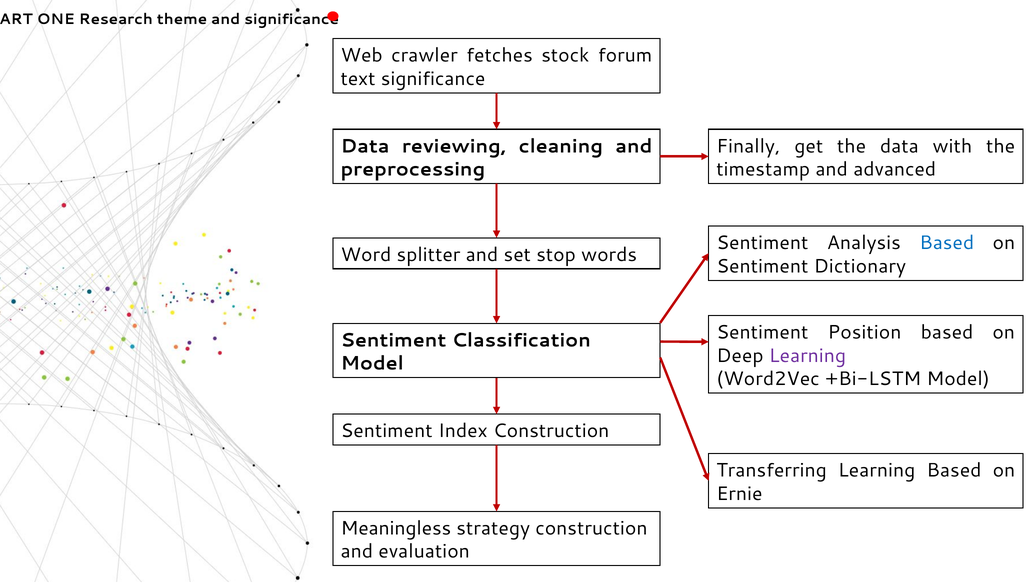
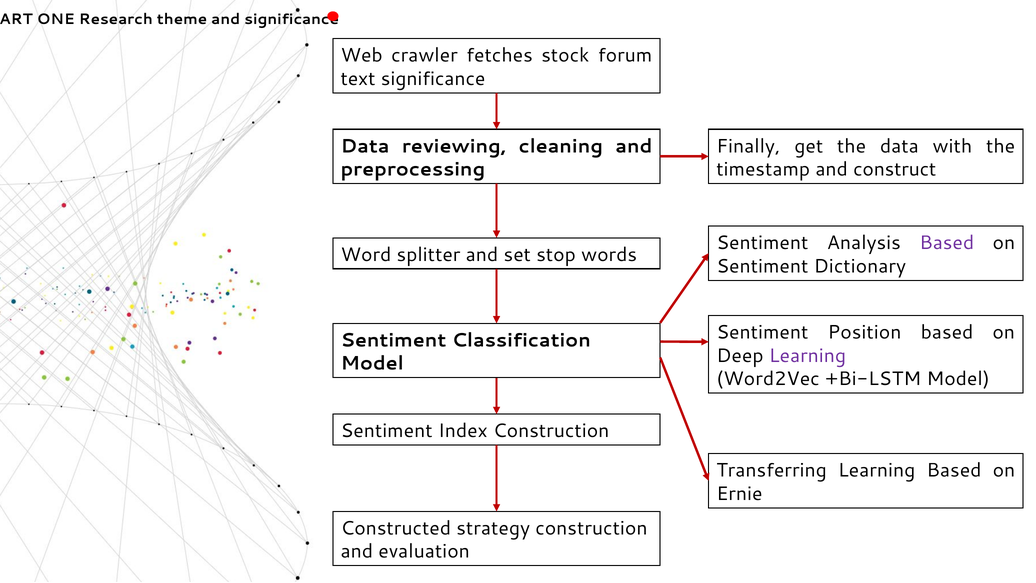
advanced: advanced -> construct (895, 169)
Based colour: blue -> purple (947, 243)
Meaningless: Meaningless -> Constructed (396, 528)
